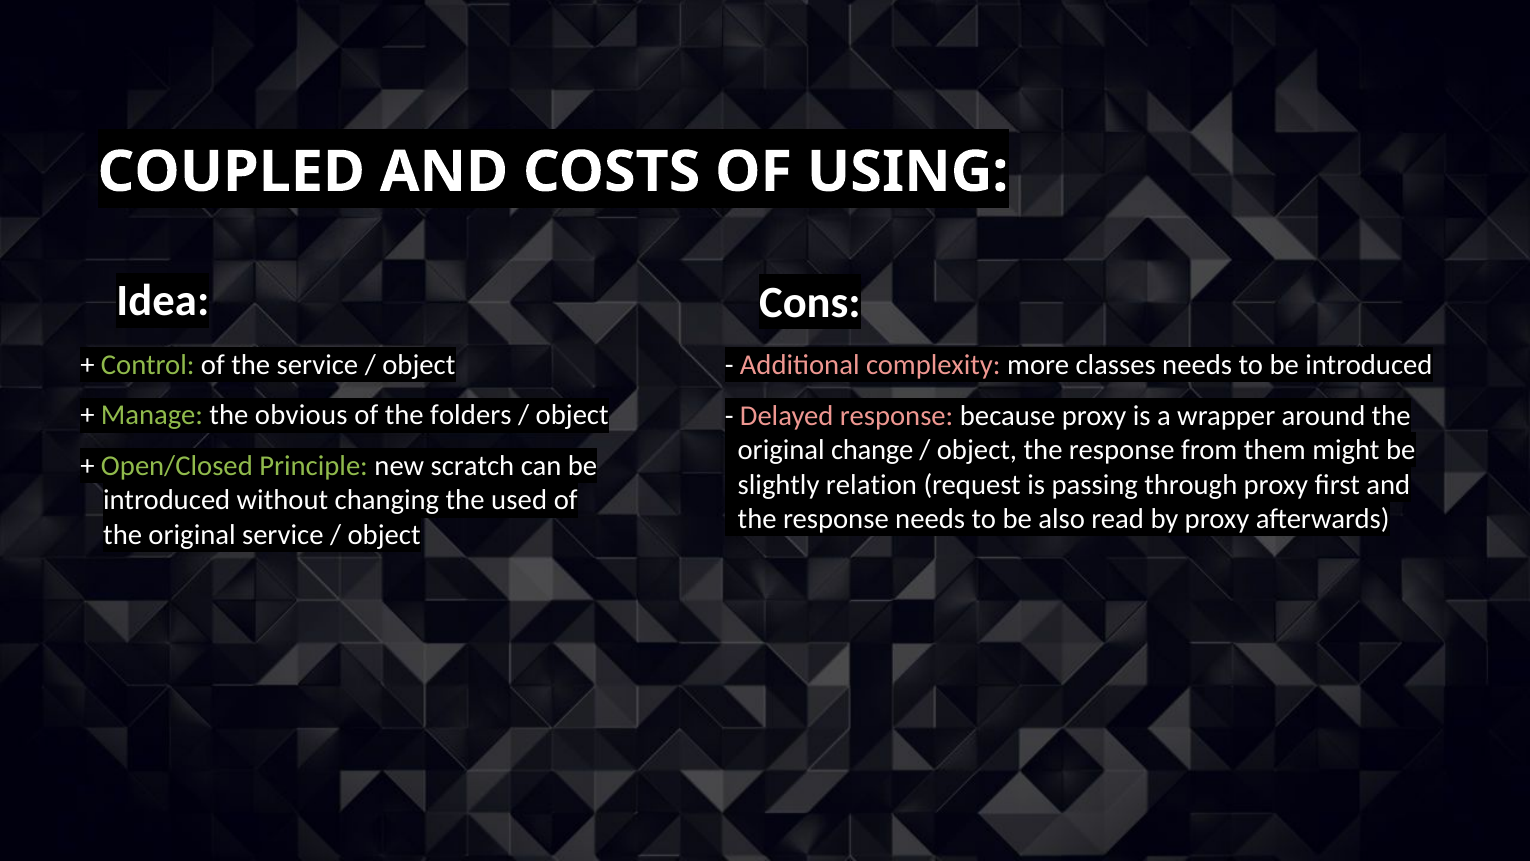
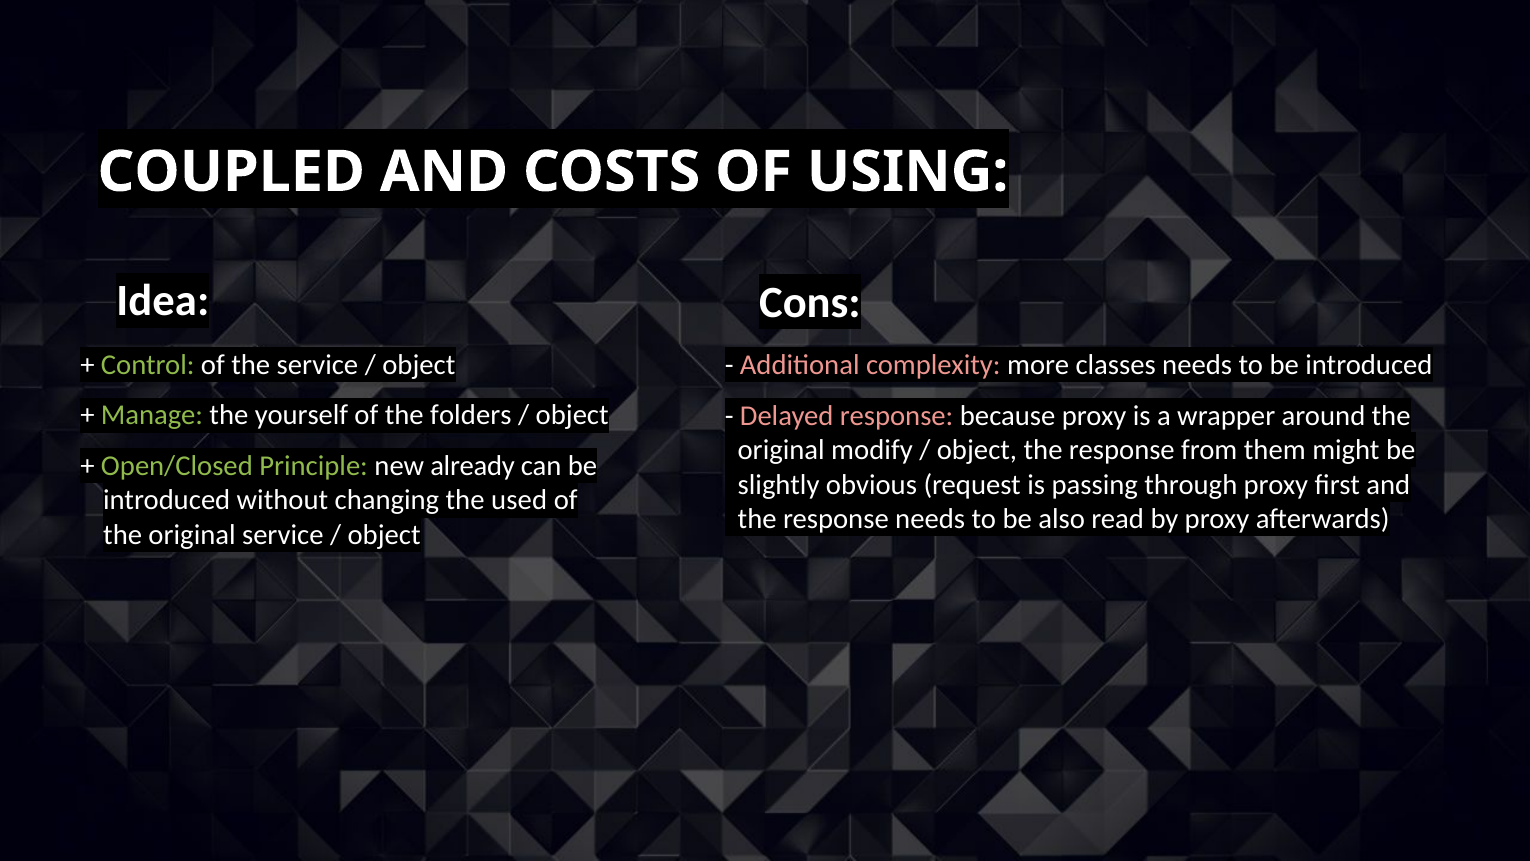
obvious: obvious -> yourself (301, 415)
change: change -> modify (872, 450)
scratch: scratch -> already (473, 466)
relation: relation -> obvious (871, 484)
